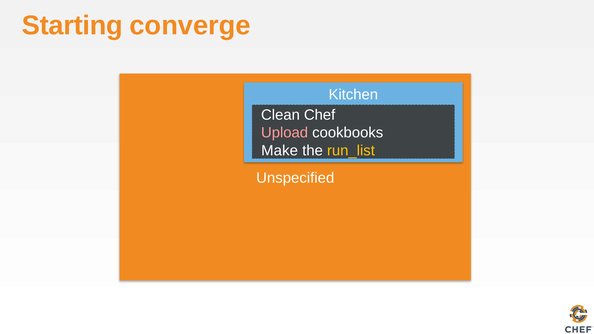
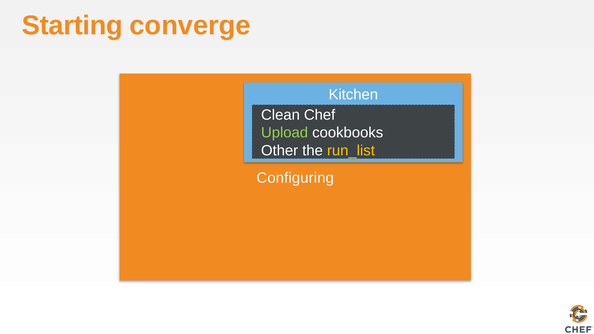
Upload colour: pink -> light green (285, 133)
Make: Make -> Other (280, 151)
Unspecified: Unspecified -> Configuring (295, 178)
